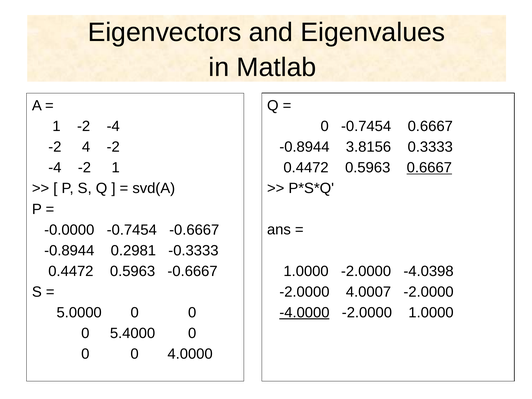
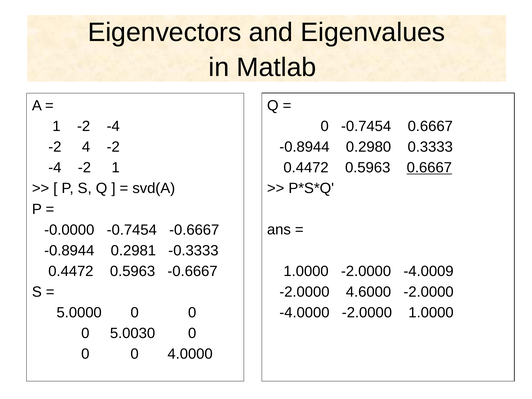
3.8156: 3.8156 -> 0.2980 (369, 147)
-4.0398: -4.0398 -> -4.0009 (429, 271)
4.0007: 4.0007 -> 4.6000 (369, 292)
-4.0000 underline: present -> none (304, 313)
5.4000: 5.4000 -> 5.0030 (133, 333)
